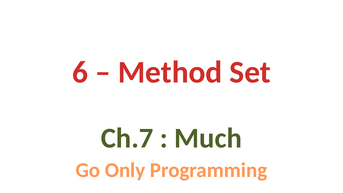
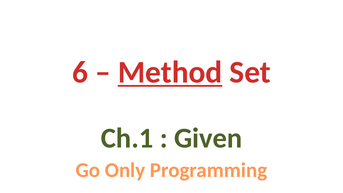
Method underline: none -> present (170, 72)
Ch.7: Ch.7 -> Ch.1 (127, 138)
Much: Much -> Given (208, 138)
